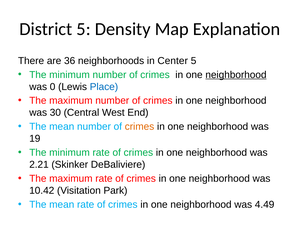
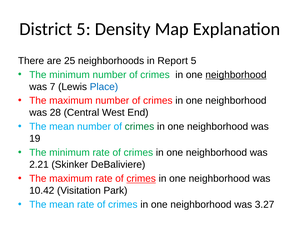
36: 36 -> 25 (70, 61)
Center: Center -> Report (173, 61)
0: 0 -> 7 (53, 87)
30: 30 -> 28 (55, 113)
crimes colour: orange -> green (140, 127)
crimes underline: none -> present (141, 179)
4.49: 4.49 -> 3.27 (265, 205)
